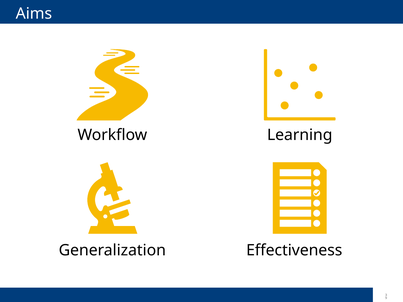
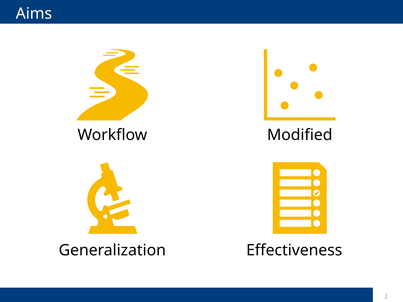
Learning: Learning -> Modified (300, 135)
